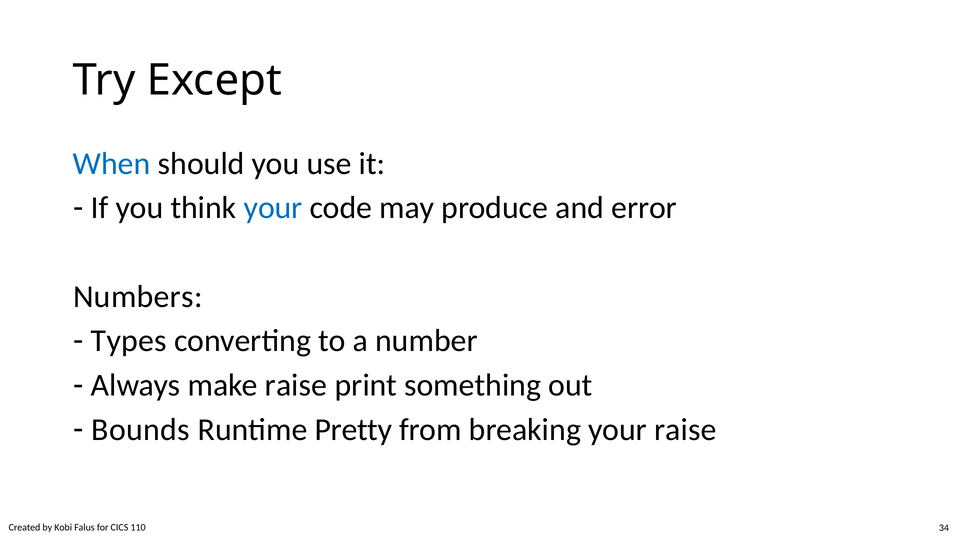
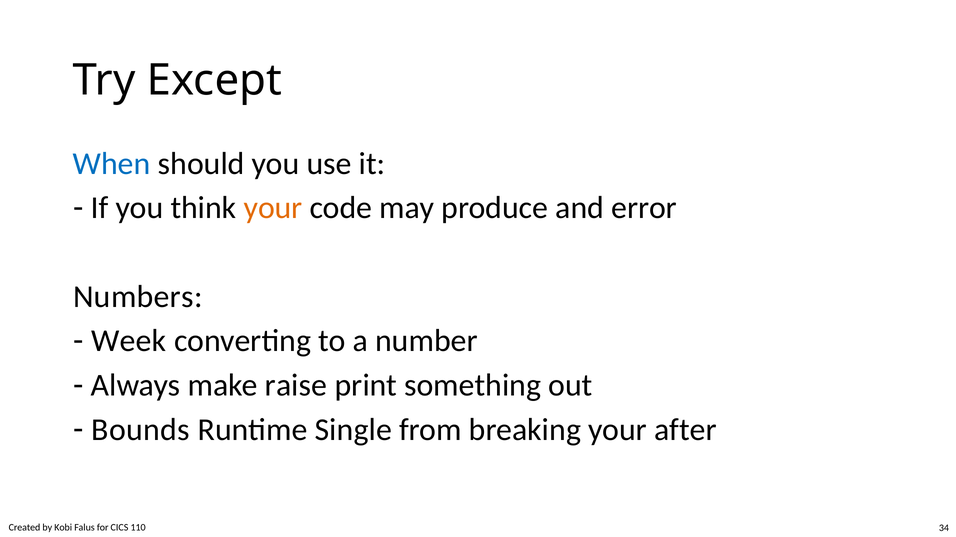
your colour: blue -> orange (273, 208)
Types: Types -> Week (129, 341)
Pretty: Pretty -> Single (353, 430)
your raise: raise -> after (685, 430)
